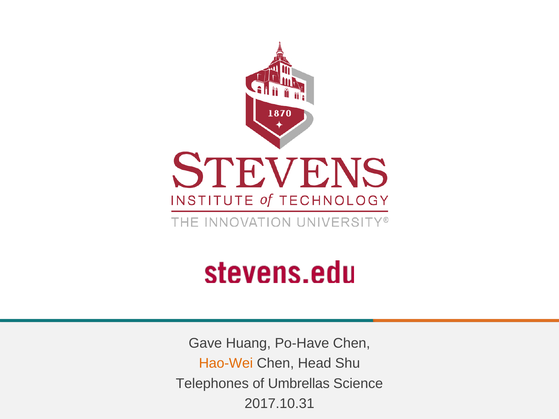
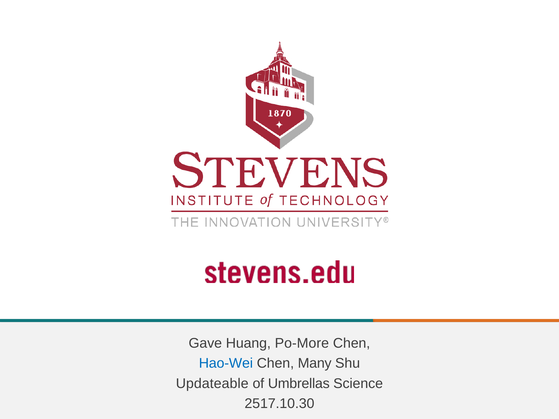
Po-Have: Po-Have -> Po-More (302, 343)
Hao-Wei colour: orange -> blue (226, 364)
Head: Head -> Many (315, 364)
Telephones: Telephones -> Updateable (212, 384)
2017.10.31: 2017.10.31 -> 2517.10.30 (279, 404)
